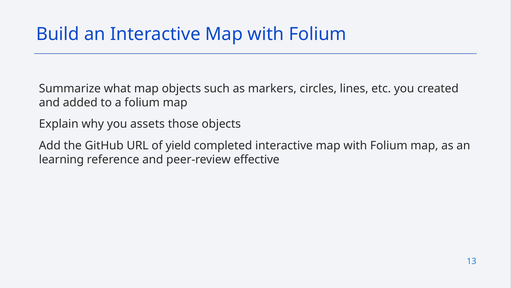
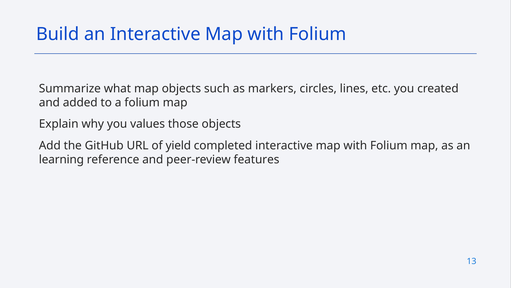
assets: assets -> values (148, 124)
effective: effective -> features (257, 159)
